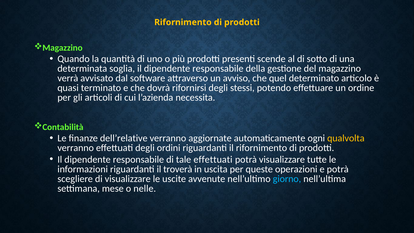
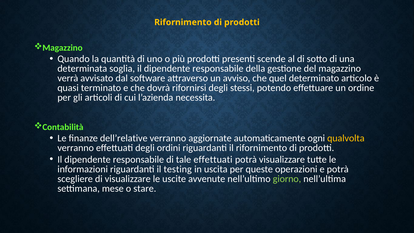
troverà: troverà -> testing (178, 169)
giorno colour: light blue -> light green (287, 179)
nelle: nelle -> stare (145, 188)
